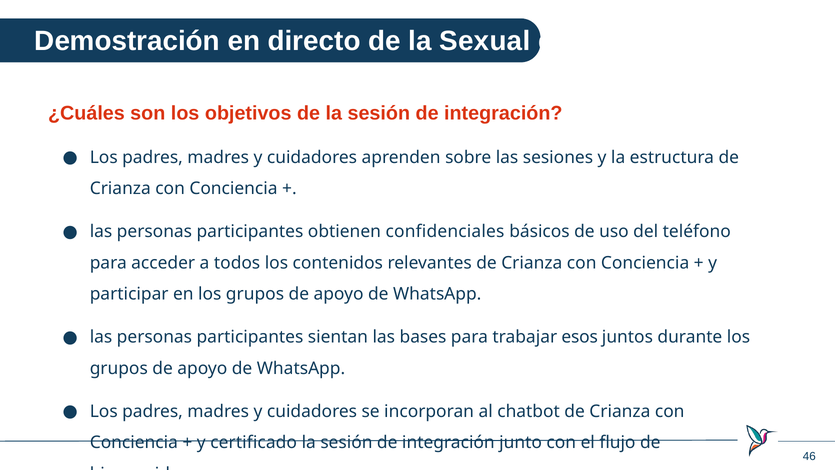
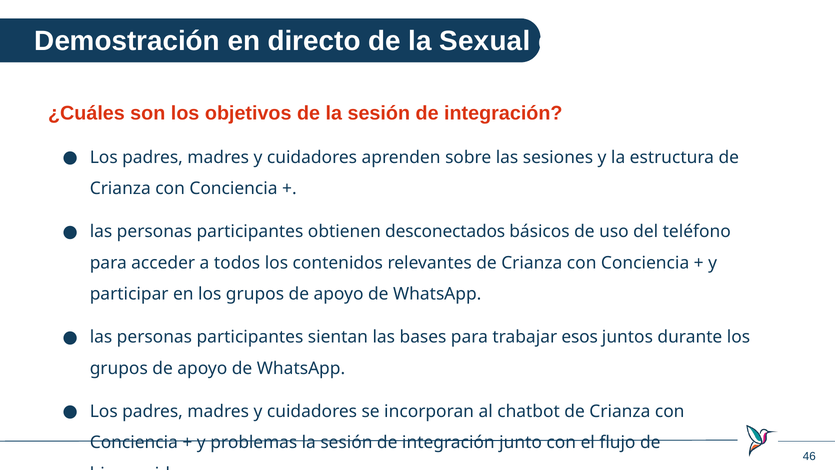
confidenciales: confidenciales -> desconectados (445, 231)
certificado: certificado -> problemas (254, 442)
